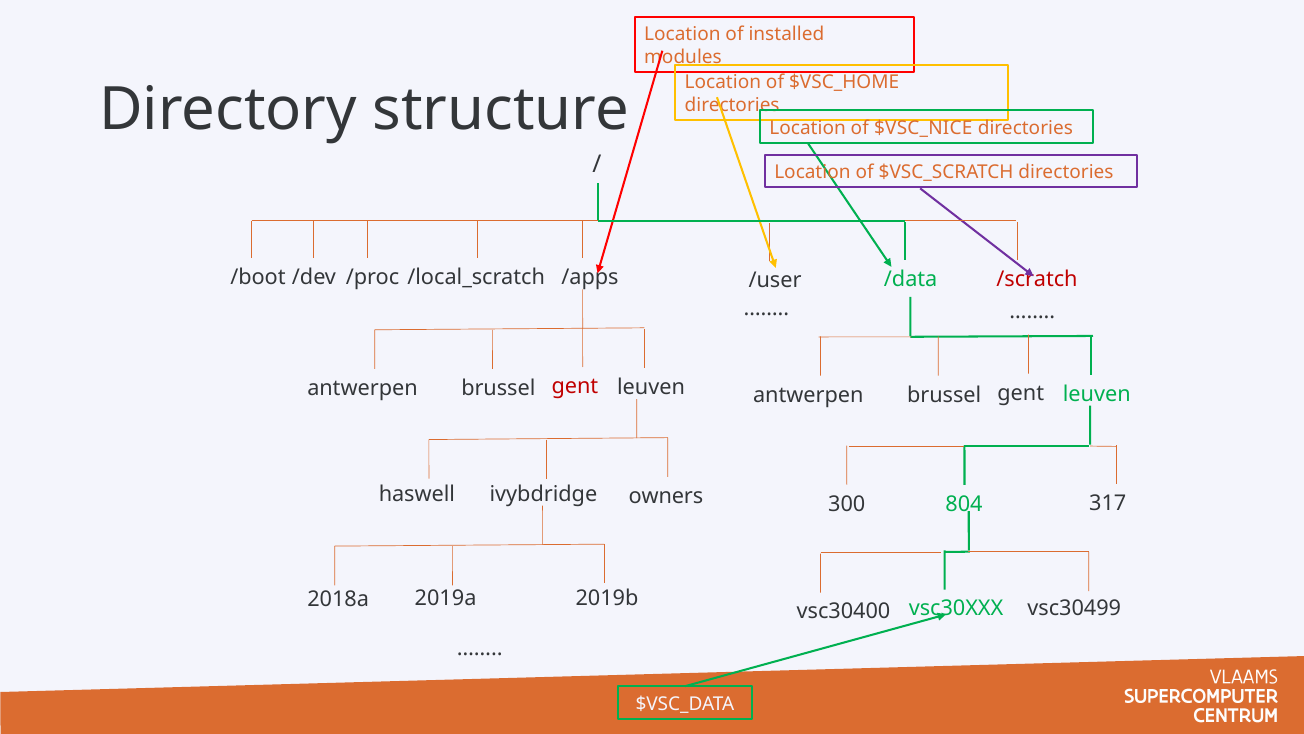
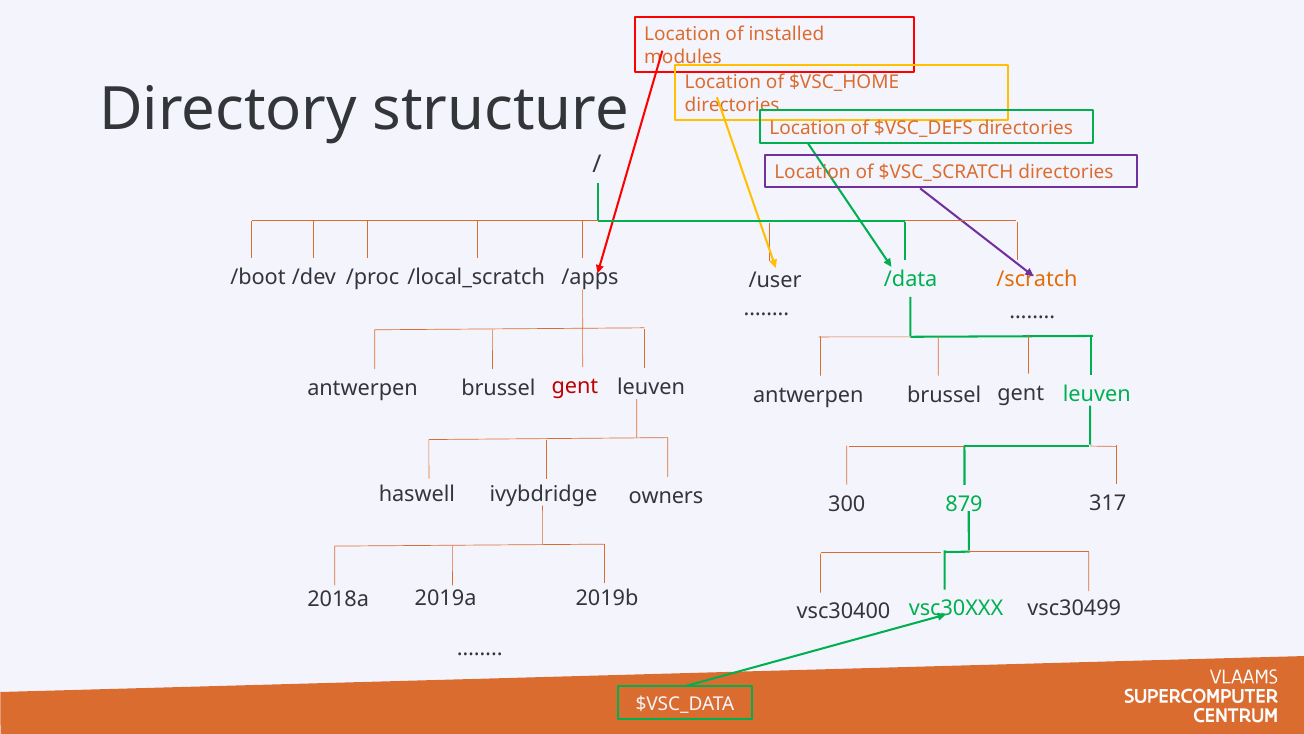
$VSC_NICE: $VSC_NICE -> $VSC_DEFS (923, 128)
/scratch colour: red -> orange (1037, 279)
804: 804 -> 879 (964, 504)
